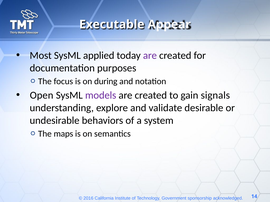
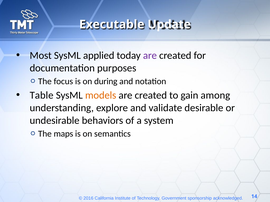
Appear: Appear -> Update (169, 24)
Open: Open -> Table (42, 96)
models colour: purple -> orange (101, 96)
signals: signals -> among (215, 96)
